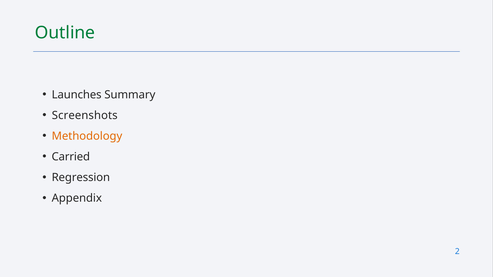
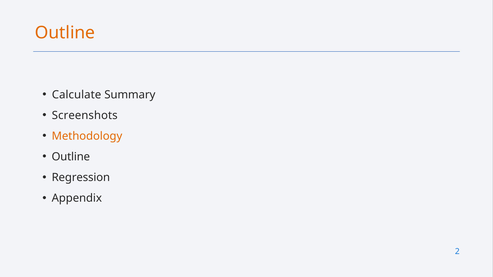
Outline colour: green -> orange (65, 33)
Launches: Launches -> Calculate (77, 95)
Carried: Carried -> Outline (71, 157)
